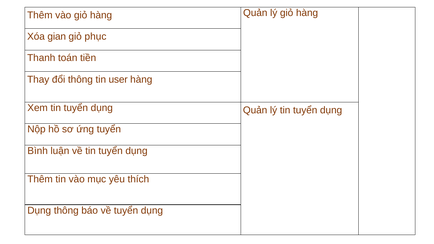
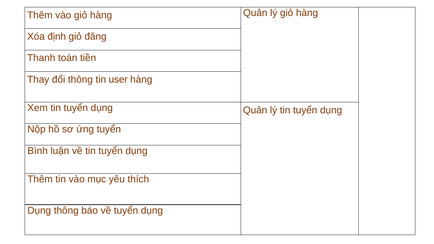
gian: gian -> định (57, 37)
phục: phục -> đăng (96, 37)
